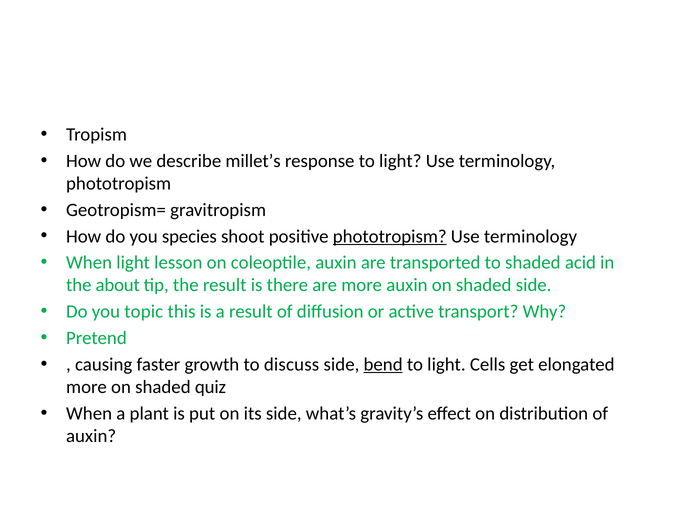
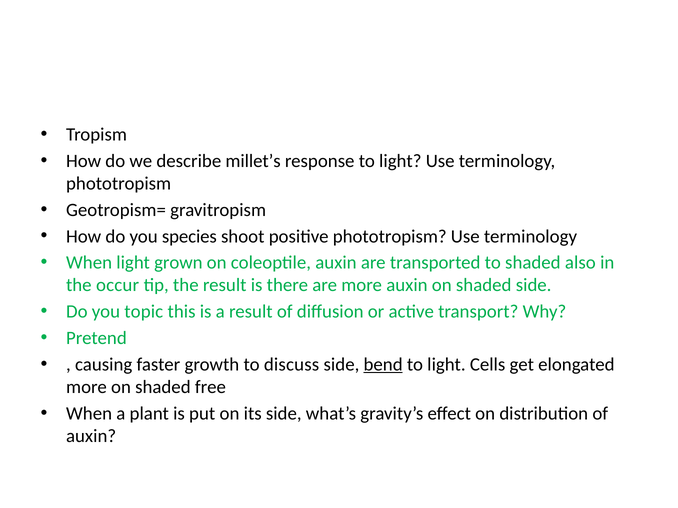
phototropism underline: present -> none (390, 237)
lesson: lesson -> grown (178, 263)
acid: acid -> also (580, 263)
about: about -> occur (118, 286)
quiz: quiz -> free (210, 387)
